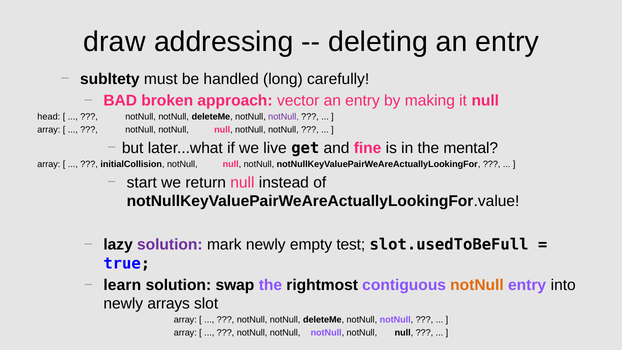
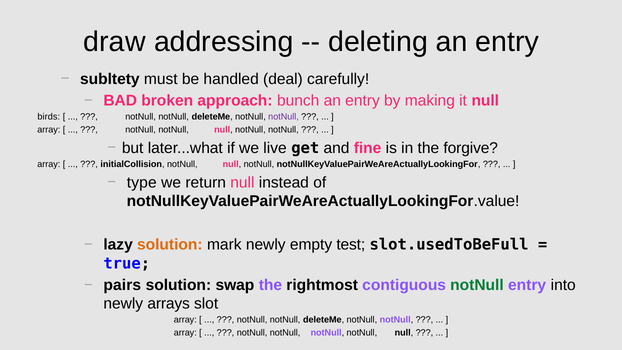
long: long -> deal (283, 79)
vector: vector -> bunch (298, 101)
head: head -> birds (49, 117)
mental: mental -> forgive (471, 148)
start: start -> type (142, 182)
solution colour: purple -> orange (170, 245)
learn: learn -> pairs (122, 285)
notNull colour: orange -> green (477, 285)
